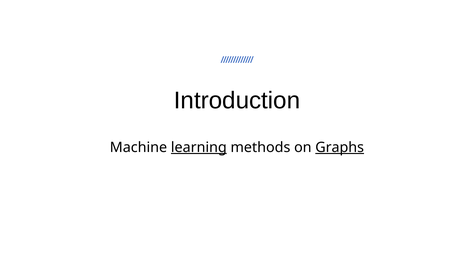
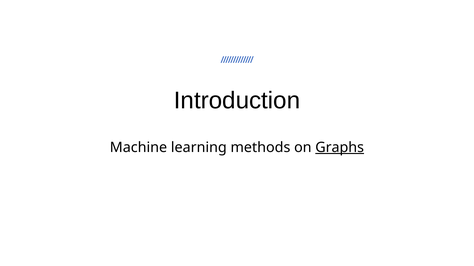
learning underline: present -> none (199, 148)
